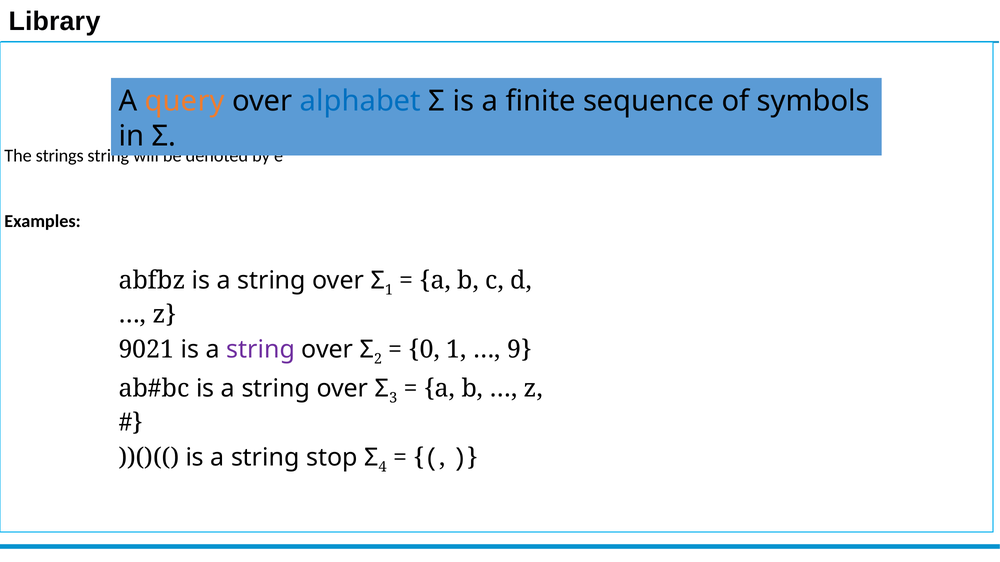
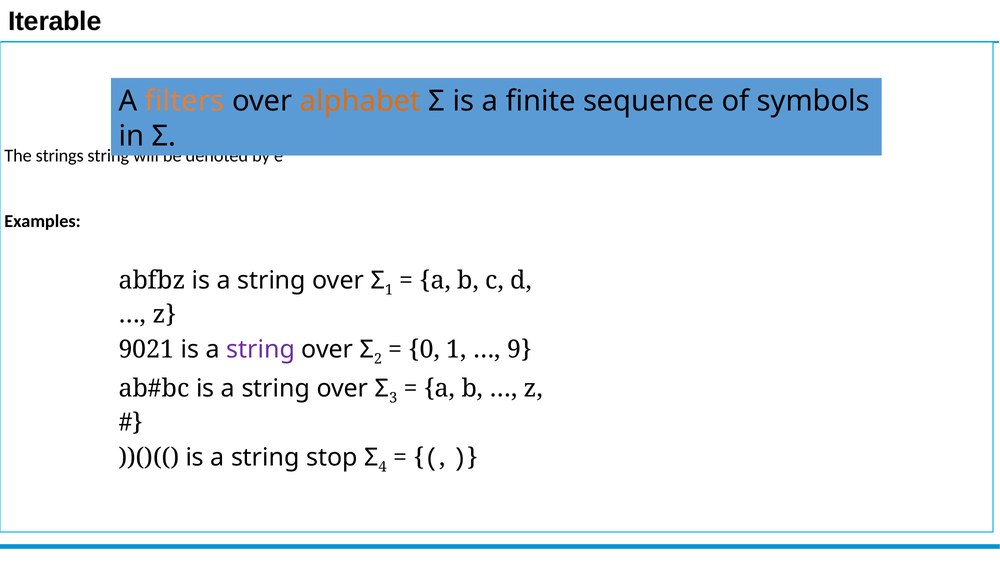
Library: Library -> Iterable (55, 22)
query: query -> filters (185, 101)
alphabet colour: blue -> orange (360, 101)
